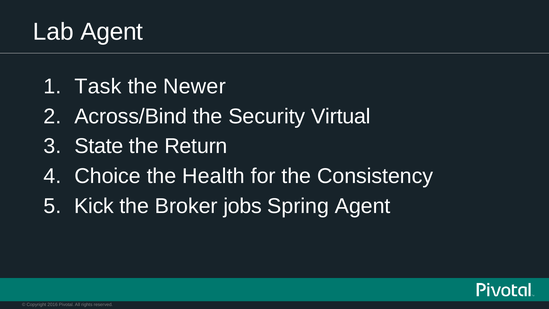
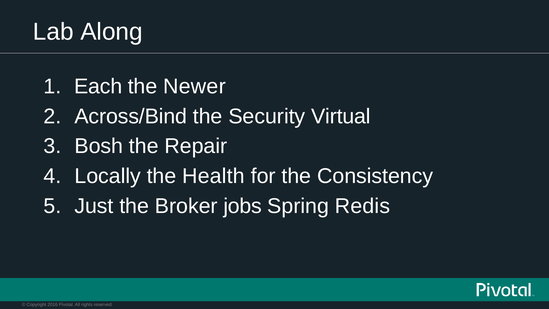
Lab Agent: Agent -> Along (112, 32)
Task: Task -> Each (98, 86)
State: State -> Bosh (99, 146)
Return: Return -> Repair (196, 146)
Choice: Choice -> Locally (108, 176)
Kick: Kick -> Just (94, 206)
Spring Agent: Agent -> Redis (363, 206)
